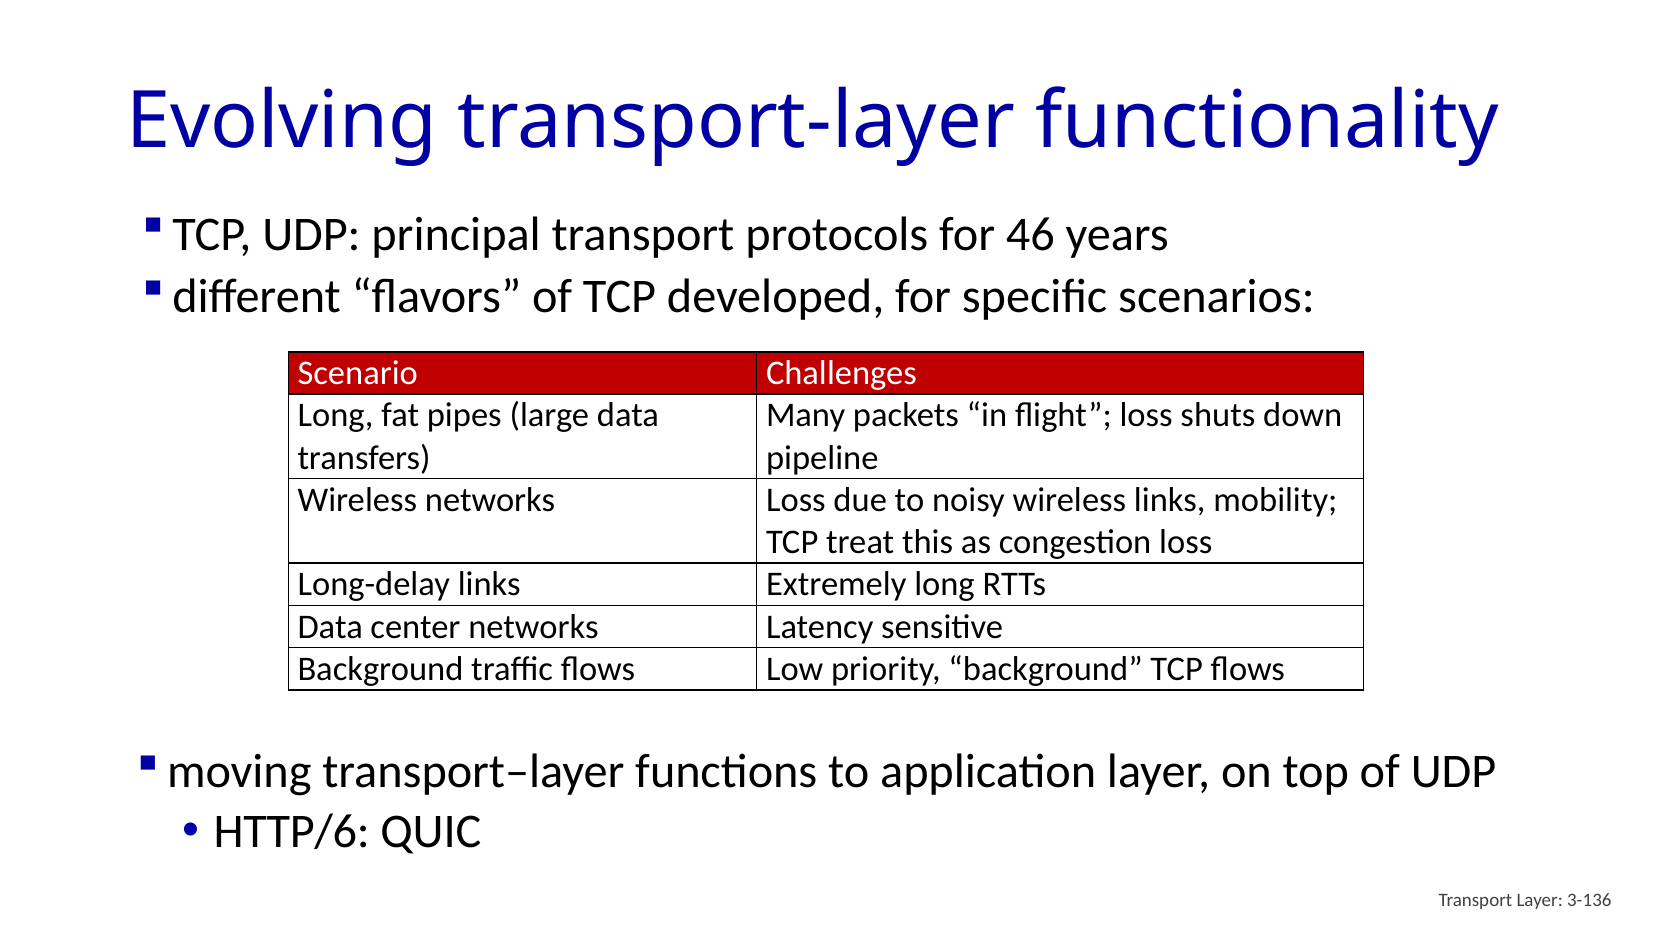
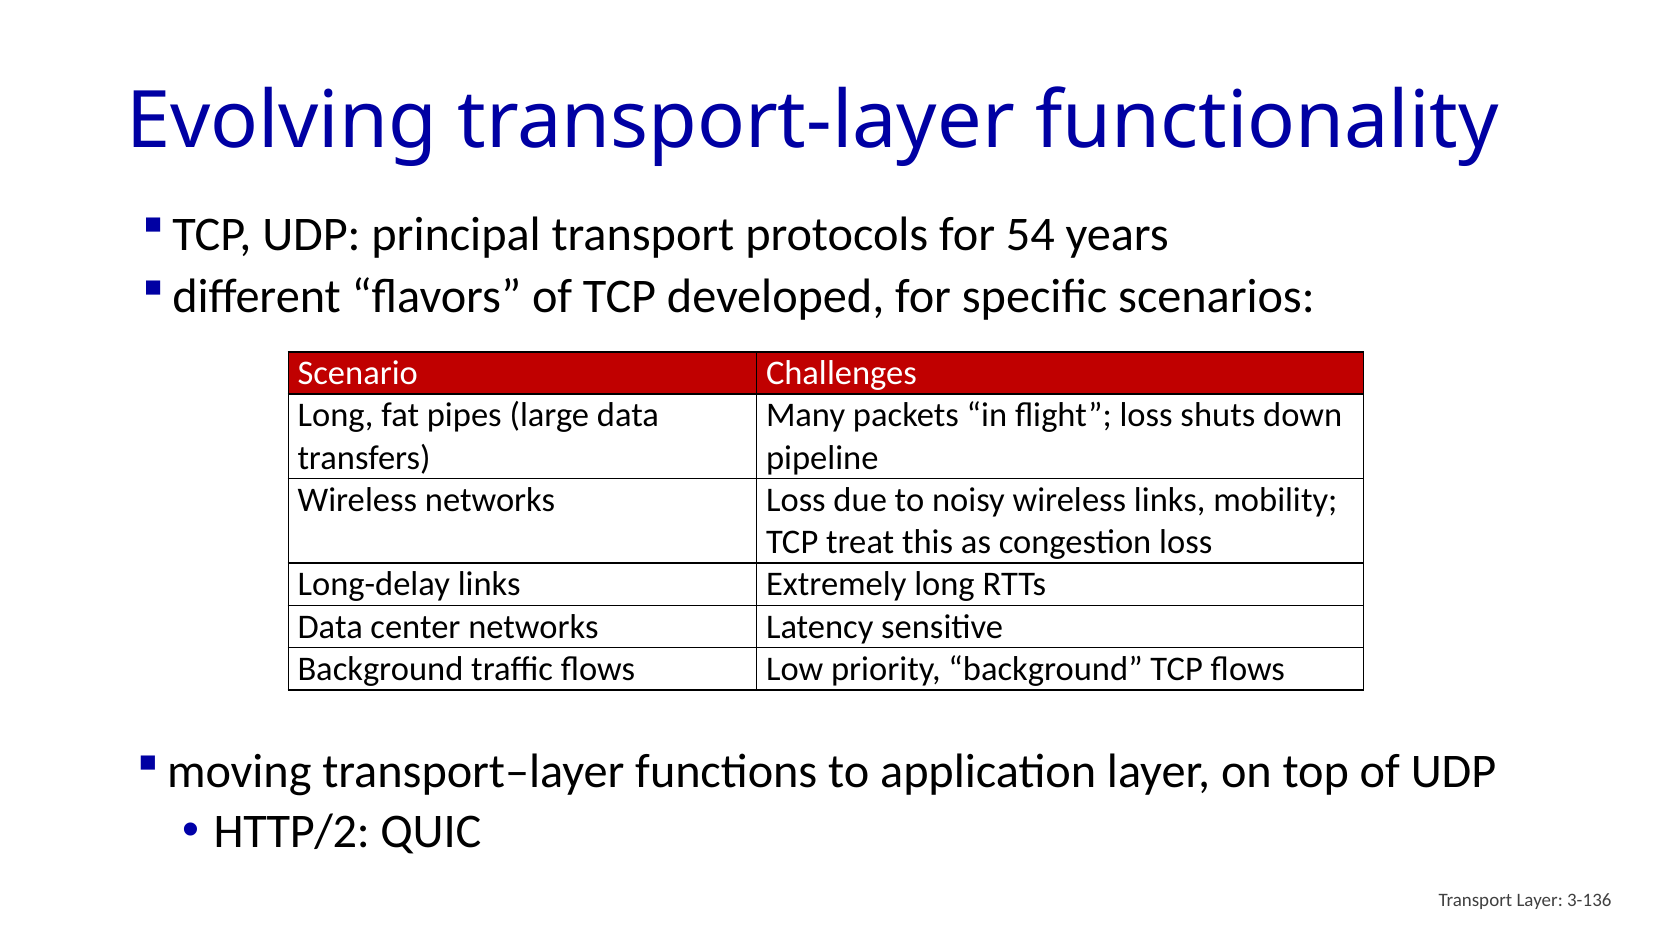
46: 46 -> 54 (1030, 234)
HTTP/6: HTTP/6 -> HTTP/2 (292, 832)
